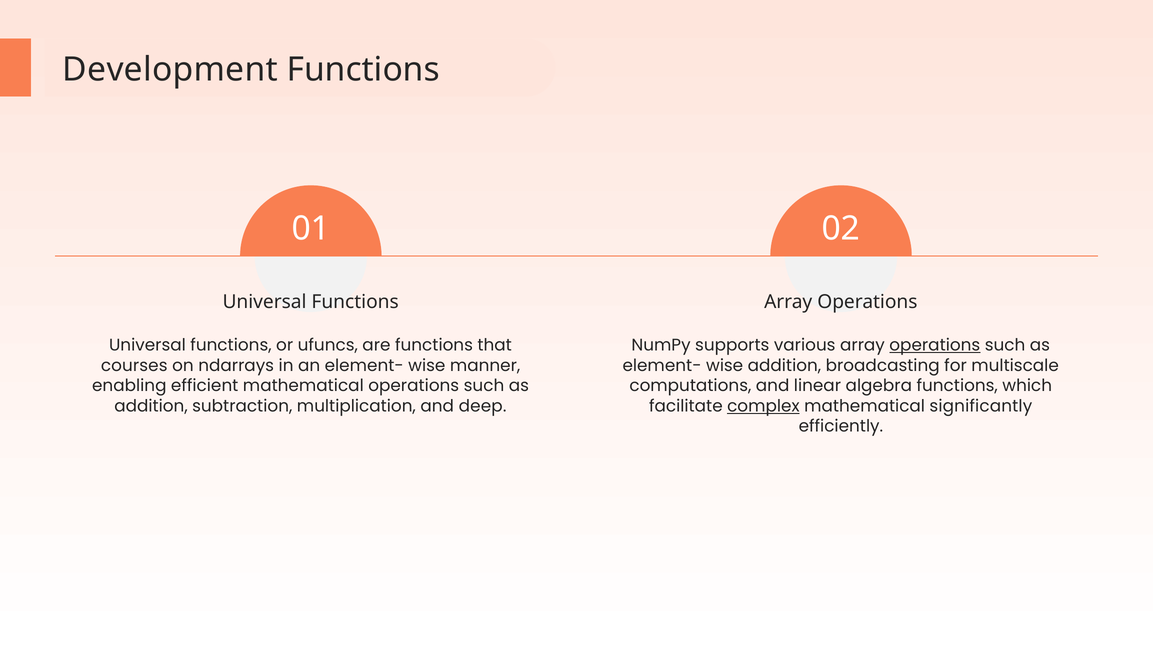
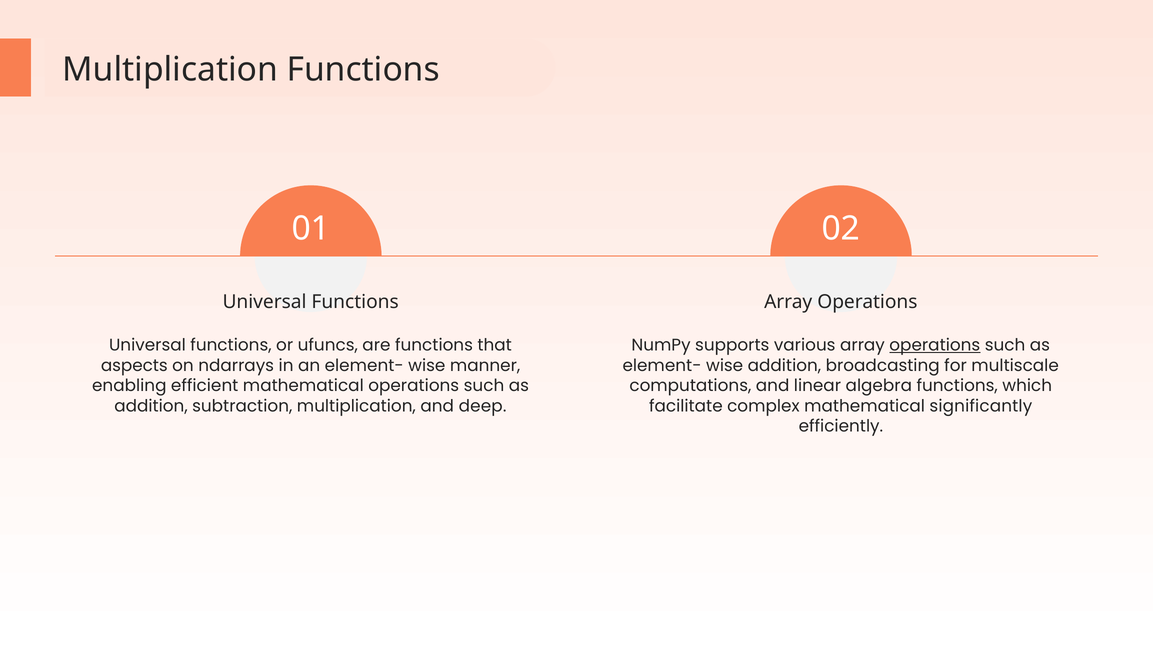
Development: Development -> Multiplication (170, 70)
courses: courses -> aspects (134, 365)
complex underline: present -> none (763, 406)
